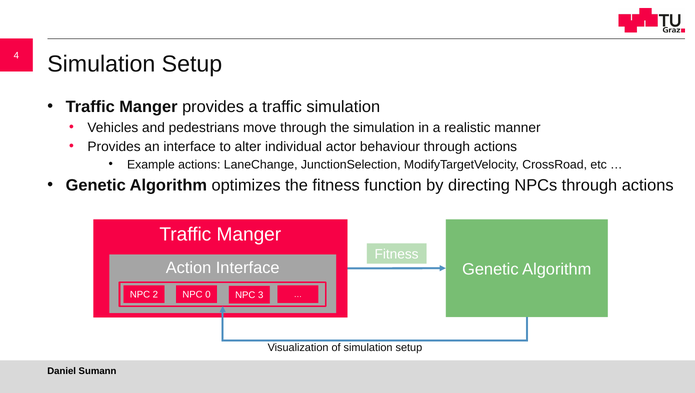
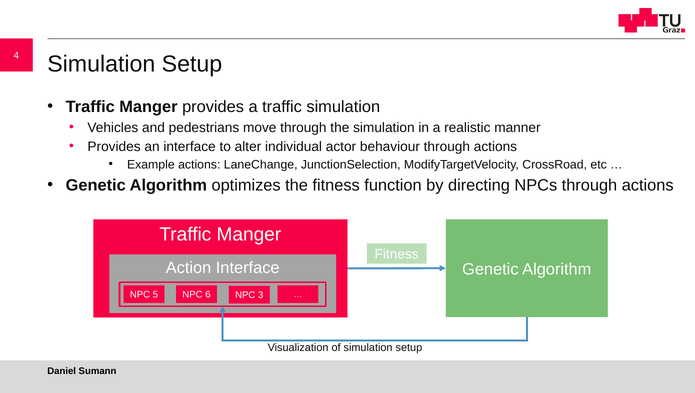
2: 2 -> 5 (155, 295)
0: 0 -> 6 (208, 295)
